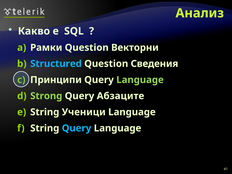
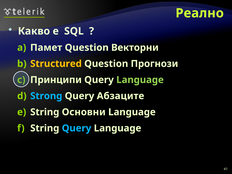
Анализ: Анализ -> Реално (200, 13)
Рамки: Рамки -> Памет (46, 48)
Structured colour: light blue -> yellow (56, 64)
Сведения: Сведения -> Прогнози (154, 64)
Strong colour: light green -> light blue (46, 96)
Ученици: Ученици -> Основни (84, 112)
